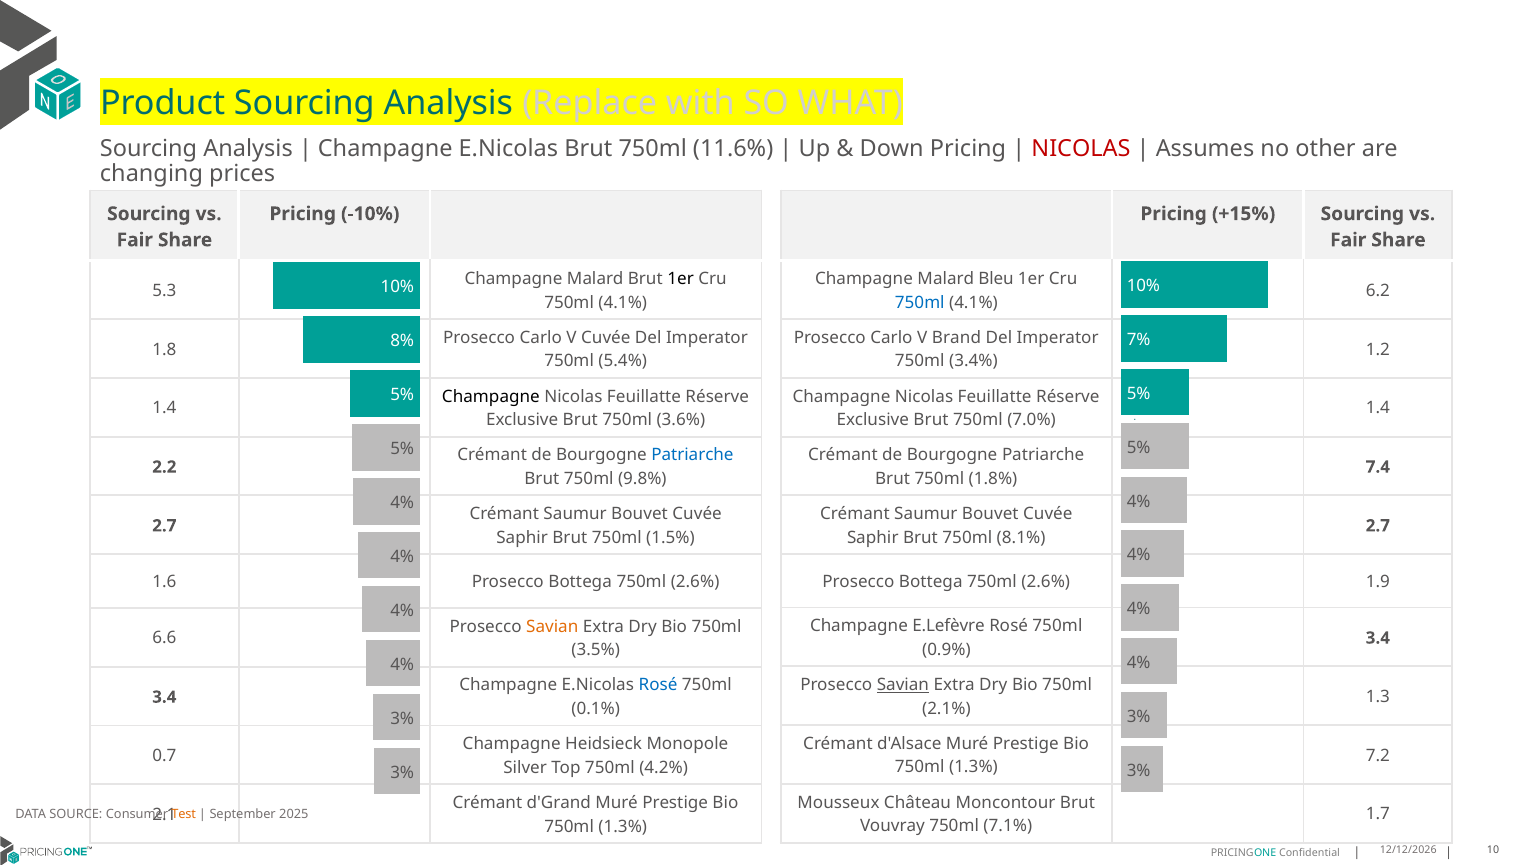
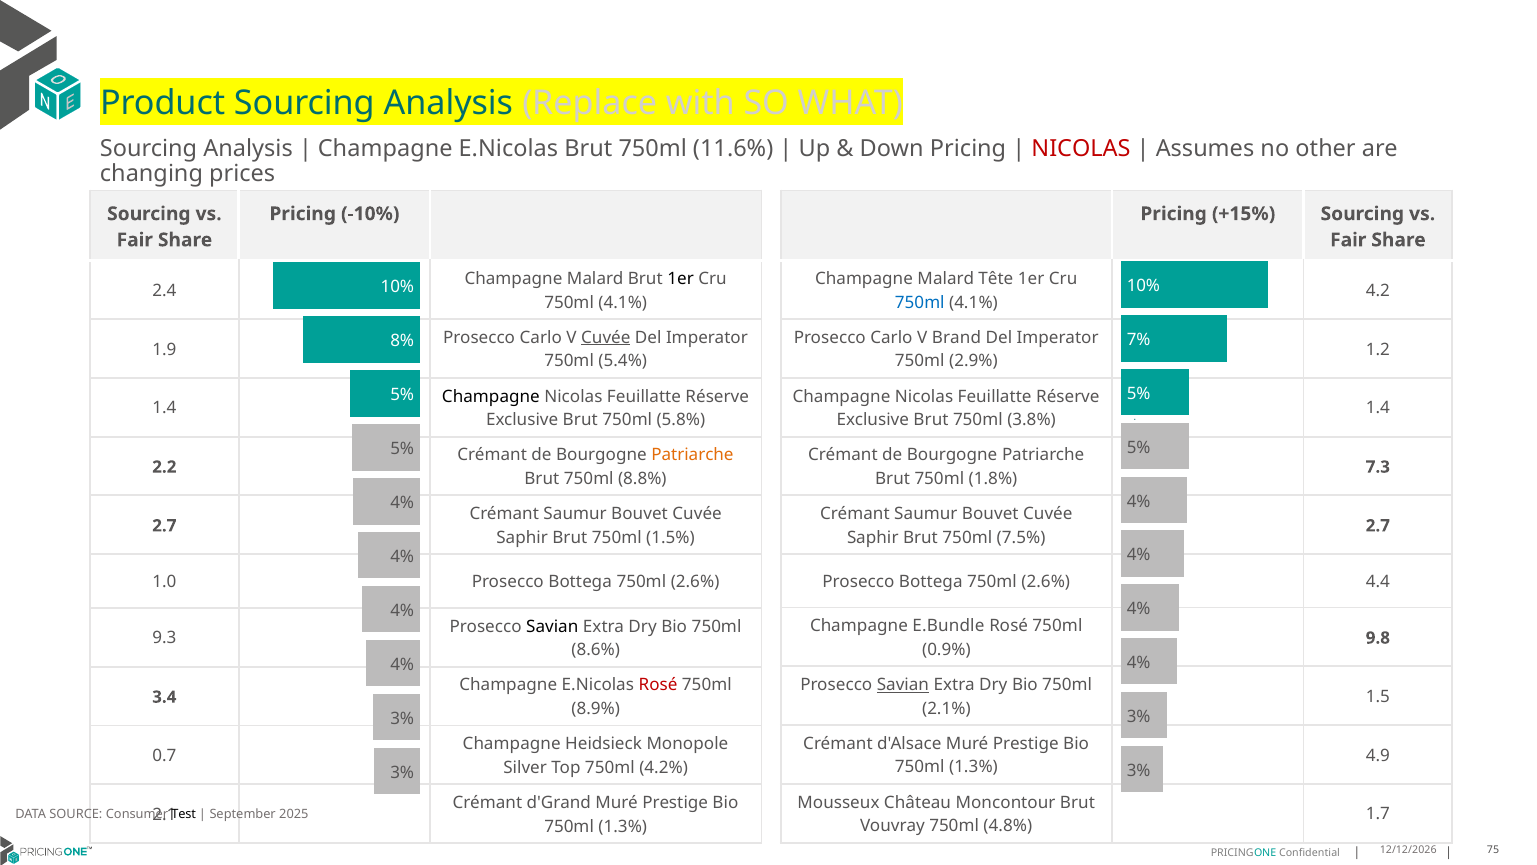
Bleu: Bleu -> Tête (996, 279)
5.3: 5.3 -> 2.4 (164, 291)
6.2: 6.2 -> 4.2 (1378, 291)
Cuvée underline: none -> present (606, 337)
1.8: 1.8 -> 1.9 (164, 349)
3.4%: 3.4% -> 2.9% (973, 361)
3.6%: 3.6% -> 5.8% (681, 420)
7.0%: 7.0% -> 3.8% (1032, 420)
Patriarche colour: blue -> orange (692, 455)
7.4: 7.4 -> 7.3 (1378, 467)
9.8%: 9.8% -> 8.8% (642, 479)
8.1%: 8.1% -> 7.5% (1021, 537)
1.6: 1.6 -> 1.0 (164, 582)
1.9: 1.9 -> 4.4 (1378, 582)
E.Lefèvre: E.Lefèvre -> E.Bundle (948, 626)
Savian colour: orange -> black (552, 626)
6.6: 6.6 -> 9.3 (164, 638)
3.4: 3.4 -> 9.8 (1378, 638)
3.5%: 3.5% -> 8.6% (596, 650)
Rosé colour: blue -> red (658, 685)
1.3: 1.3 -> 1.5 (1378, 696)
0.1%: 0.1% -> 8.9% (596, 709)
7.2: 7.2 -> 4.9 (1378, 755)
Test colour: orange -> black (184, 814)
7.1%: 7.1% -> 4.8% (1008, 826)
10: 10 -> 75 (1493, 850)
